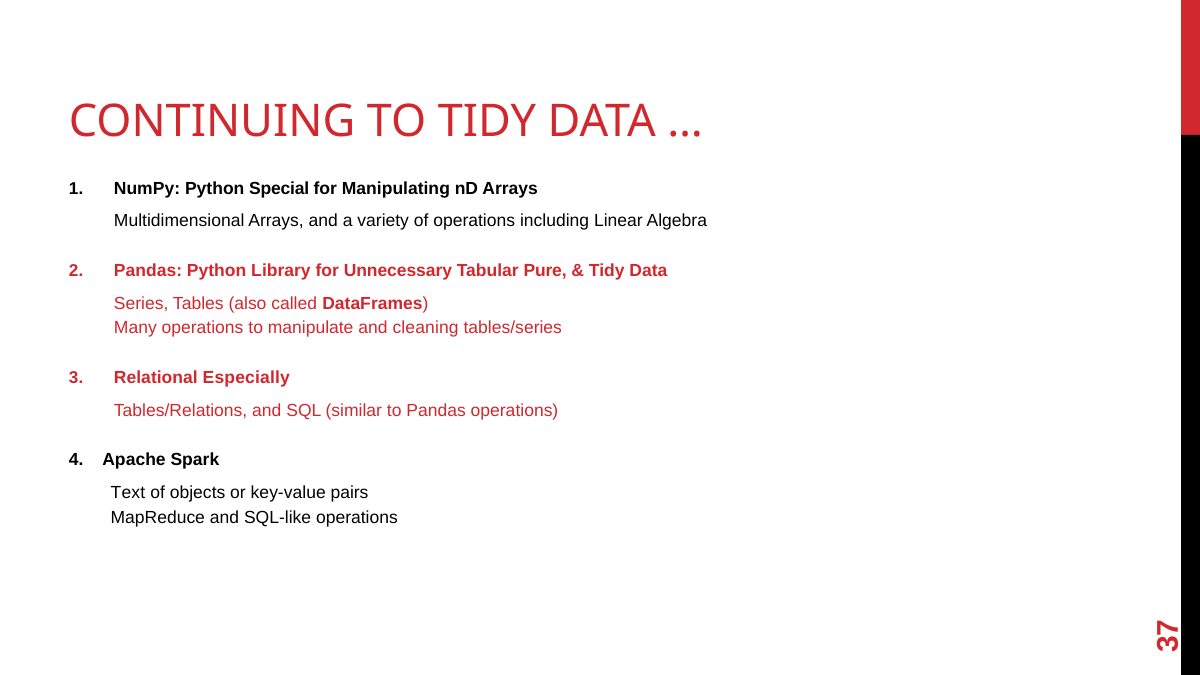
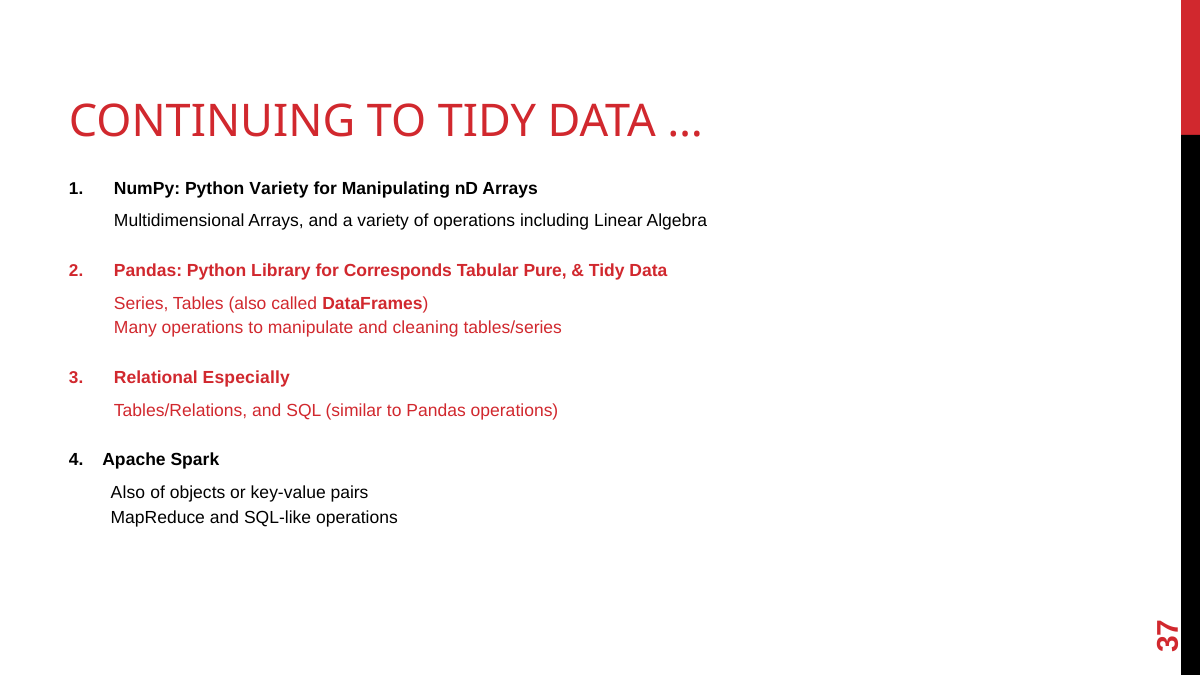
Python Special: Special -> Variety (279, 189)
Unnecessary: Unnecessary -> Corresponds (398, 271)
Text: Text -> Also (128, 492)
